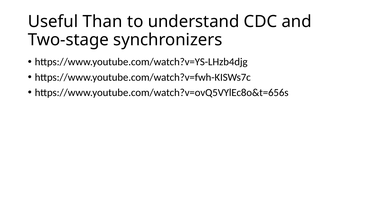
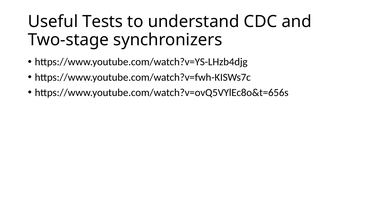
Than: Than -> Tests (103, 22)
